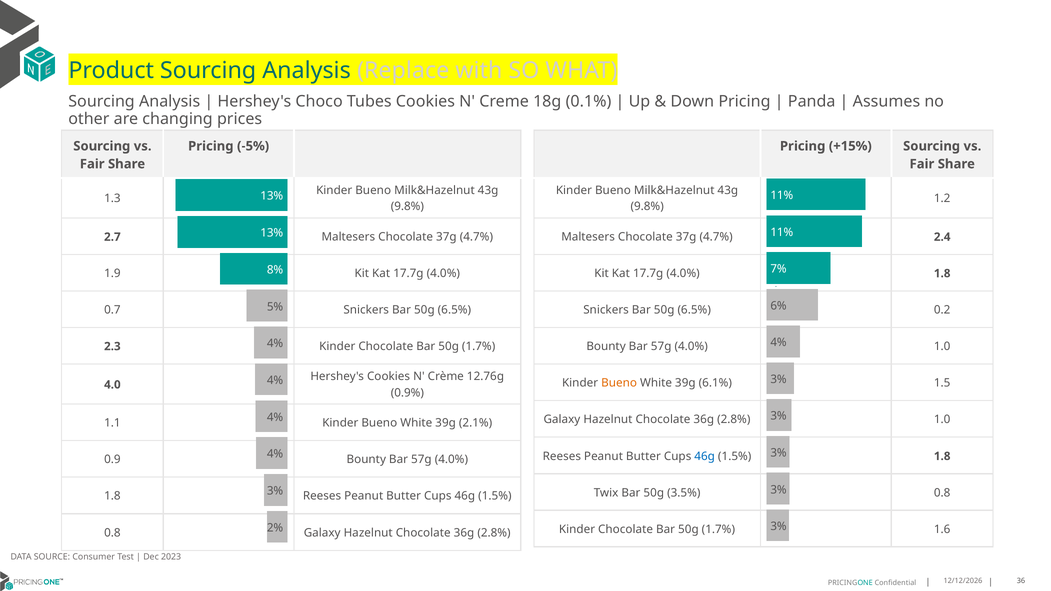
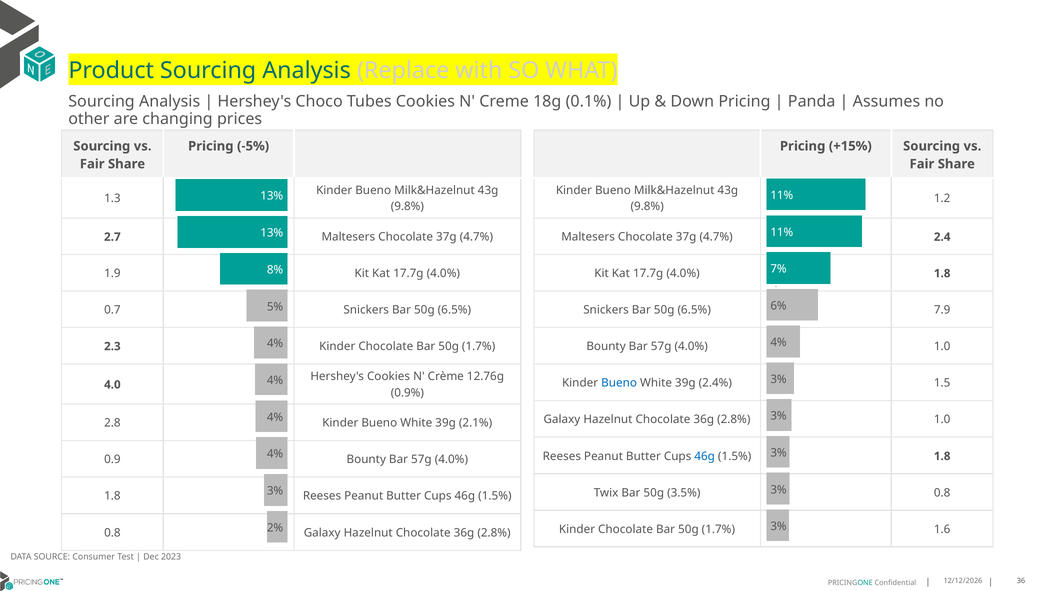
0.2: 0.2 -> 7.9 (942, 310)
Bueno colour: orange -> blue (619, 383)
6.1%: 6.1% -> 2.4% (715, 383)
1.1: 1.1 -> 2.8 (112, 423)
